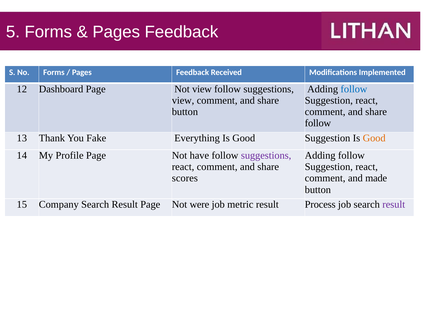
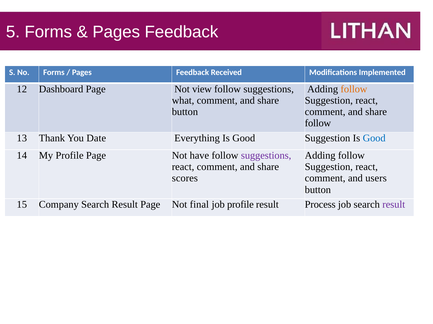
follow colour: blue -> orange (354, 89)
view: view -> what (183, 101)
Fake: Fake -> Date (96, 138)
Good colour: orange -> blue (374, 138)
made: made -> users (376, 179)
were: were -> final (199, 205)
job metric: metric -> profile (240, 205)
